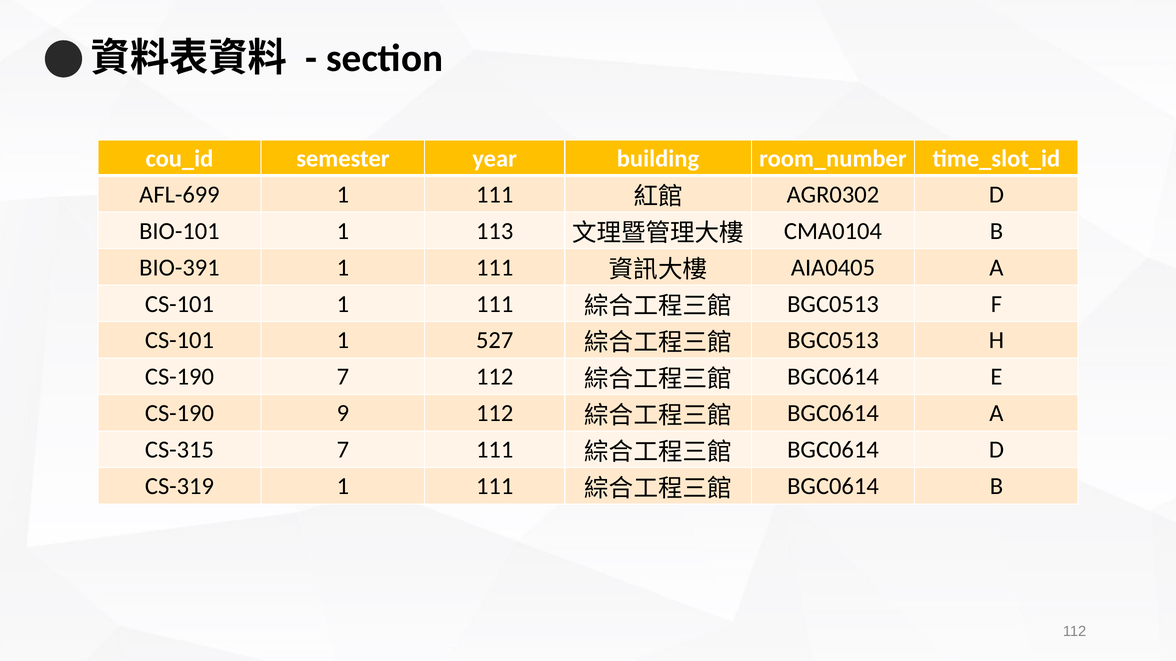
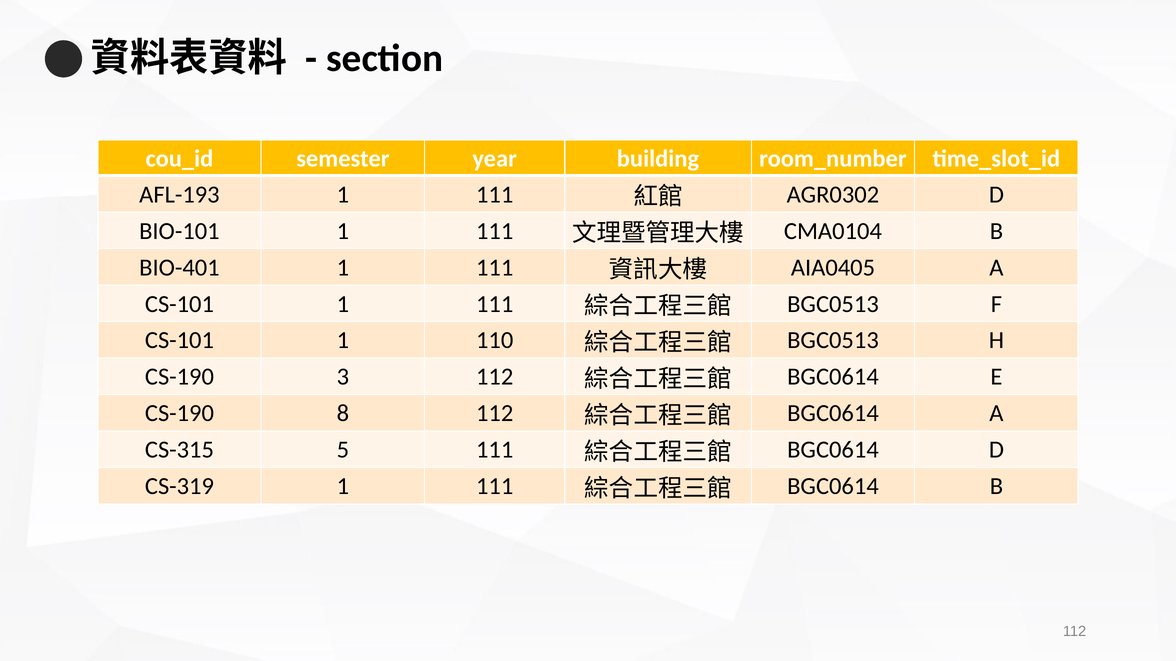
AFL-699: AFL-699 -> AFL-193 (179, 195)
BIO-101 1 113: 113 -> 111 (495, 231)
BIO-391: BIO-391 -> BIO-401 (179, 268)
527: 527 -> 110 (495, 341)
CS-190 7: 7 -> 3 (343, 377)
9: 9 -> 8 (343, 414)
CS-315 7: 7 -> 5 (343, 450)
